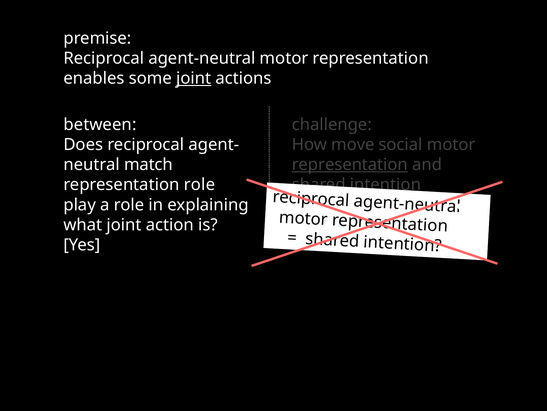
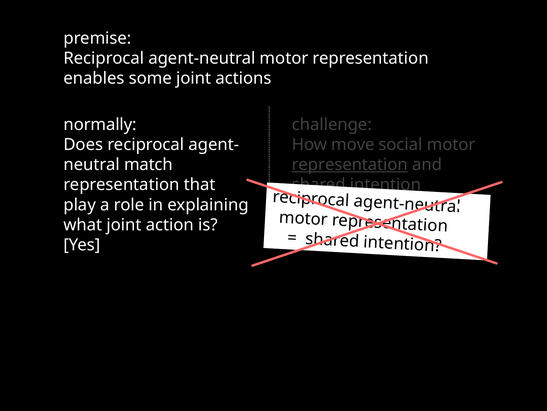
joint underline: present -> none (194, 78)
between: between -> normally (100, 124)
representation role: role -> that (200, 184)
